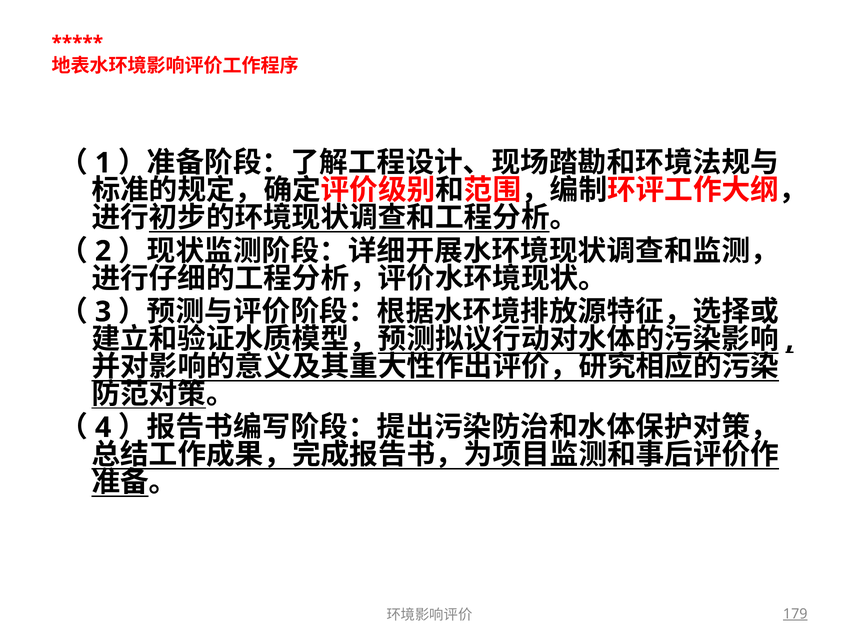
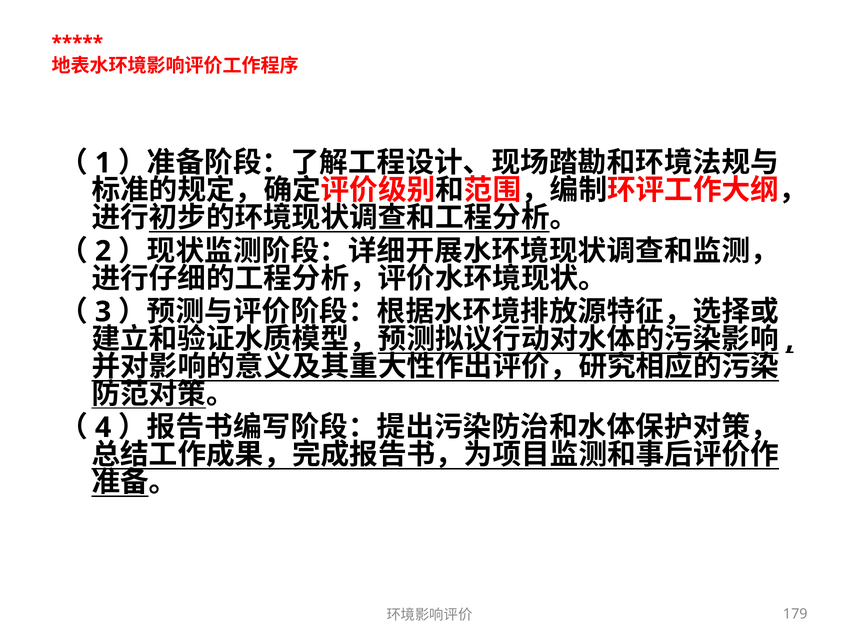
179 underline: present -> none (795, 614)
